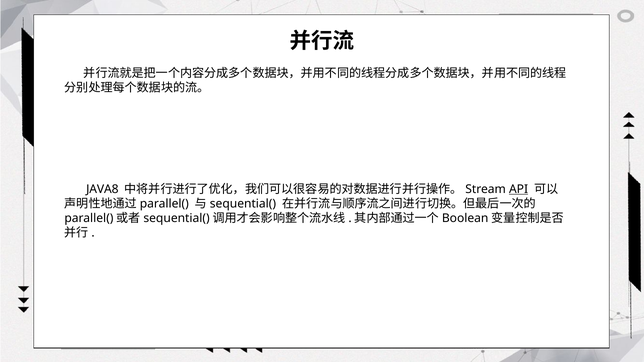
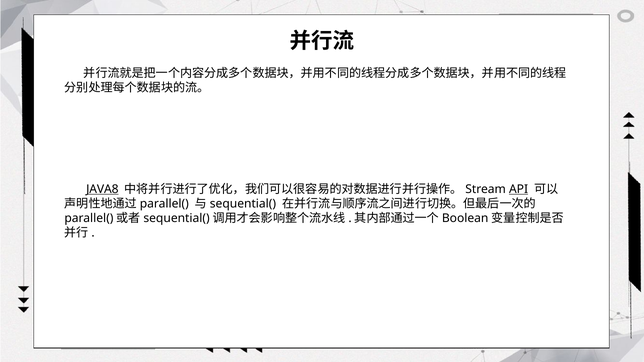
JAVA8 underline: none -> present (102, 189)
